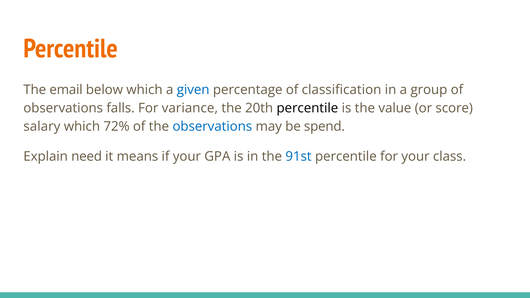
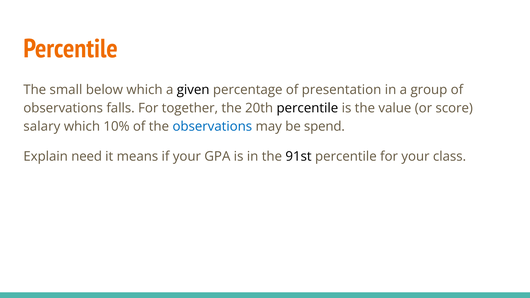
email: email -> small (66, 90)
given colour: blue -> black (193, 90)
classification: classification -> presentation (342, 90)
variance: variance -> together (190, 108)
72%: 72% -> 10% (117, 127)
91st colour: blue -> black (299, 157)
